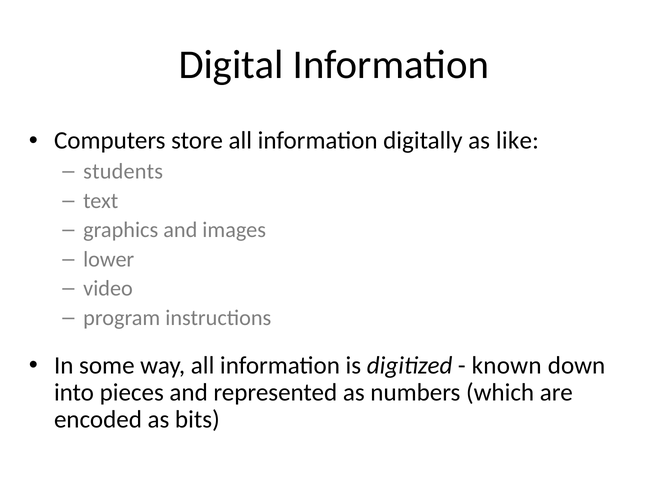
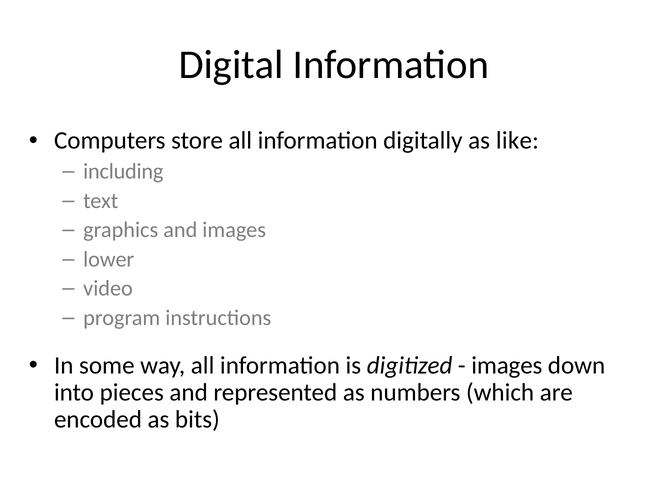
students: students -> including (123, 171)
known: known -> images (507, 365)
